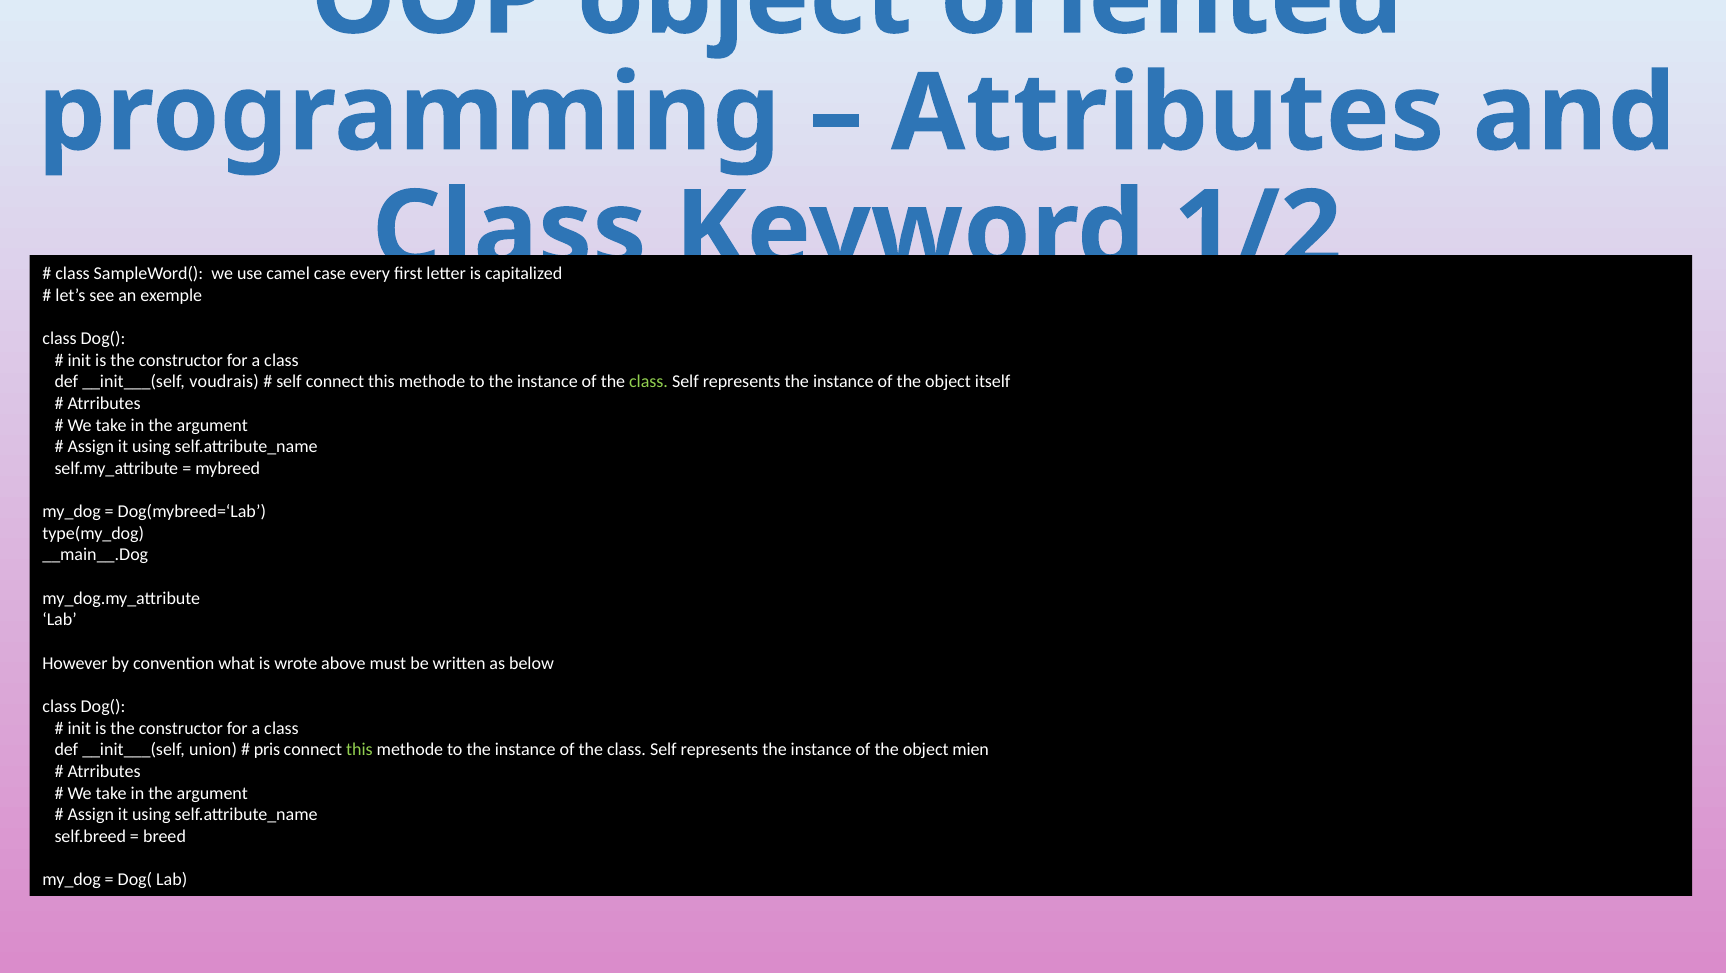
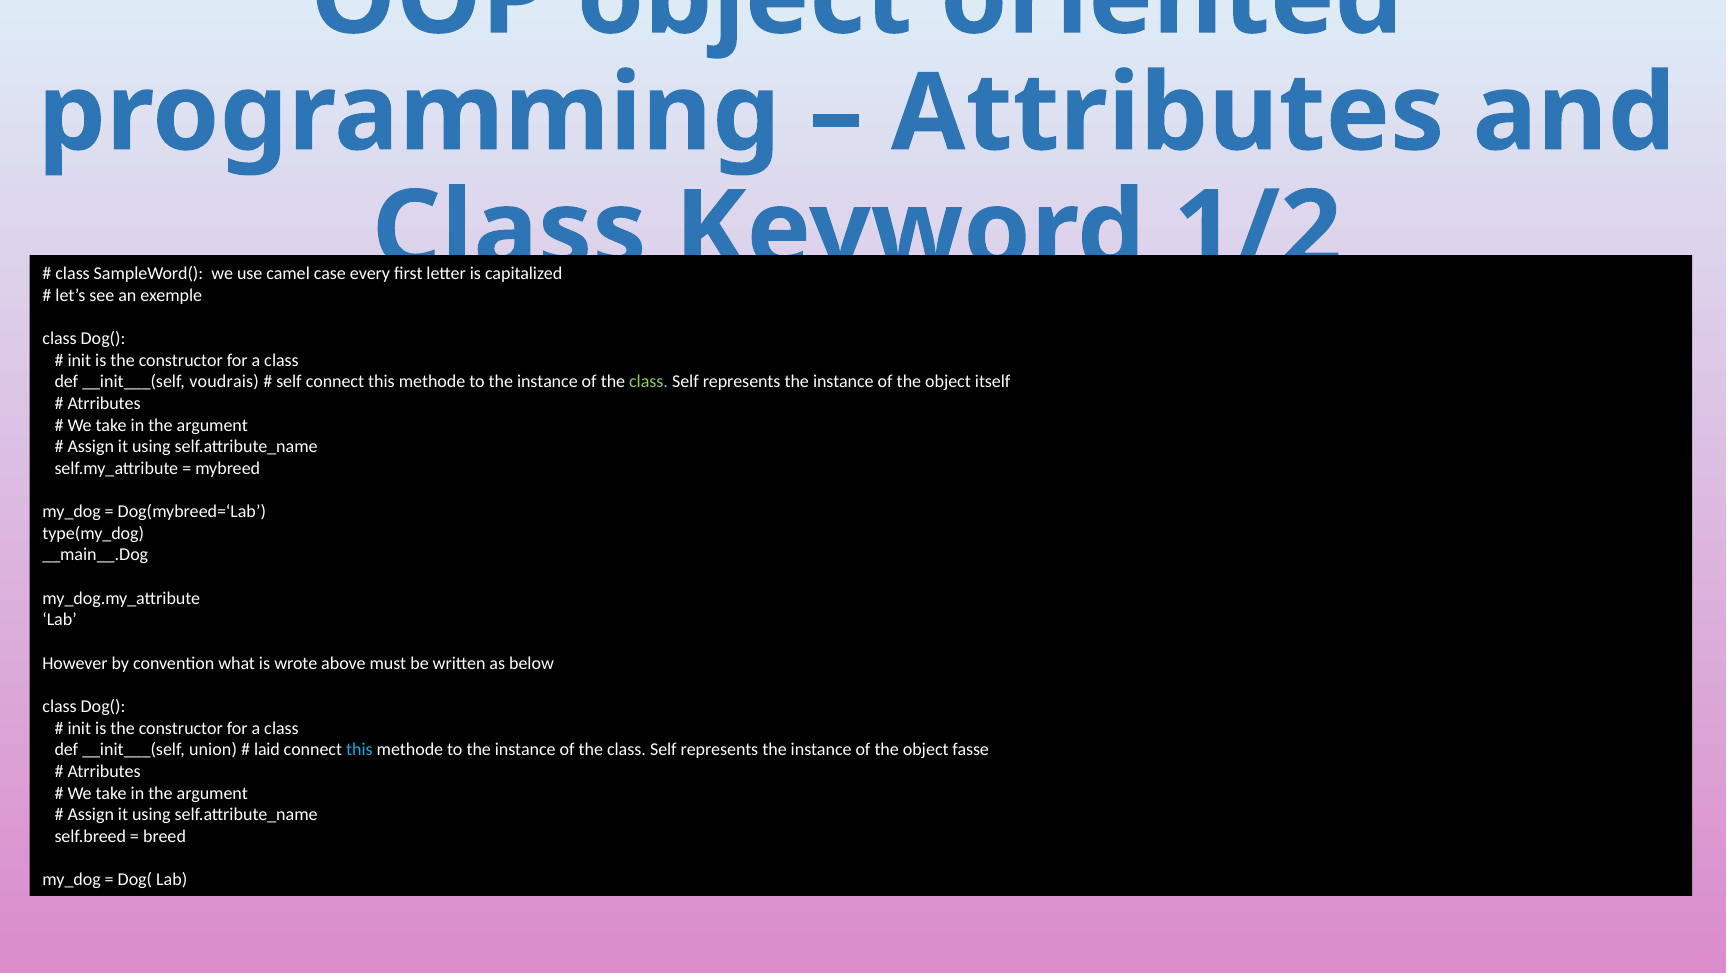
pris: pris -> laid (267, 750)
this colour: light green -> light blue (359, 750)
mien: mien -> fasse (971, 750)
